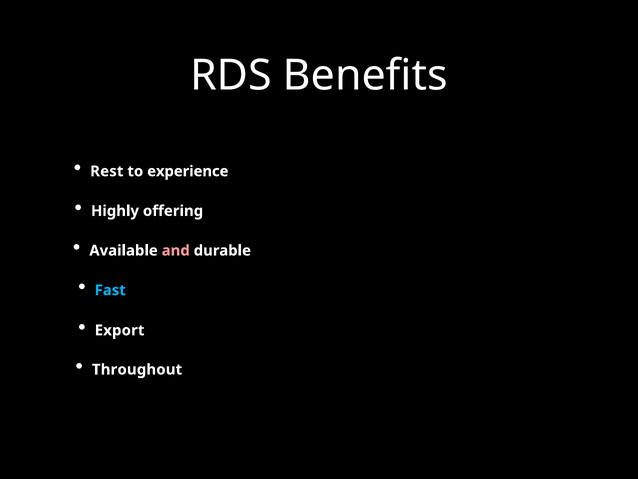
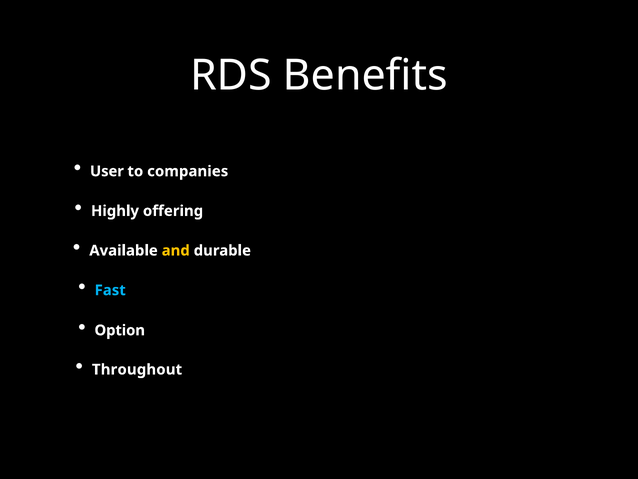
Rest: Rest -> User (107, 171)
experience: experience -> companies (188, 171)
and colour: pink -> yellow (176, 250)
Export: Export -> Option (120, 330)
